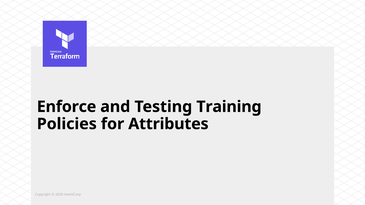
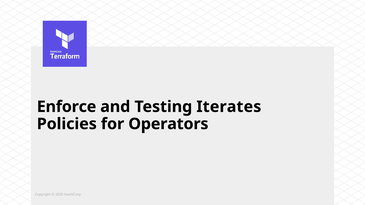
Training: Training -> Iterates (229, 107)
Attributes: Attributes -> Operators (168, 124)
